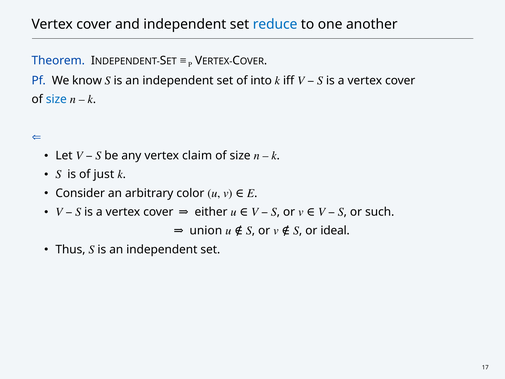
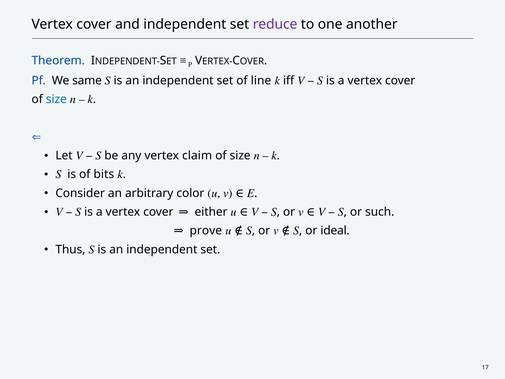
reduce colour: blue -> purple (275, 24)
know: know -> same (87, 81)
into: into -> line (261, 81)
just: just -> bits (104, 174)
union: union -> prove (206, 231)
